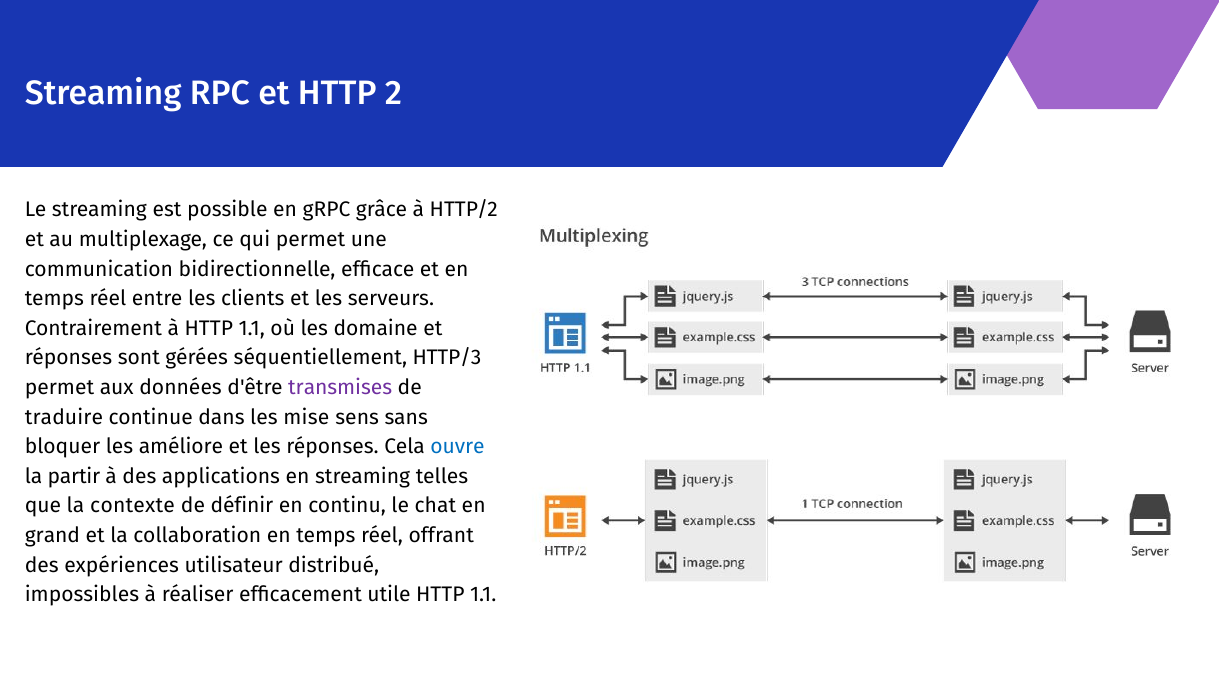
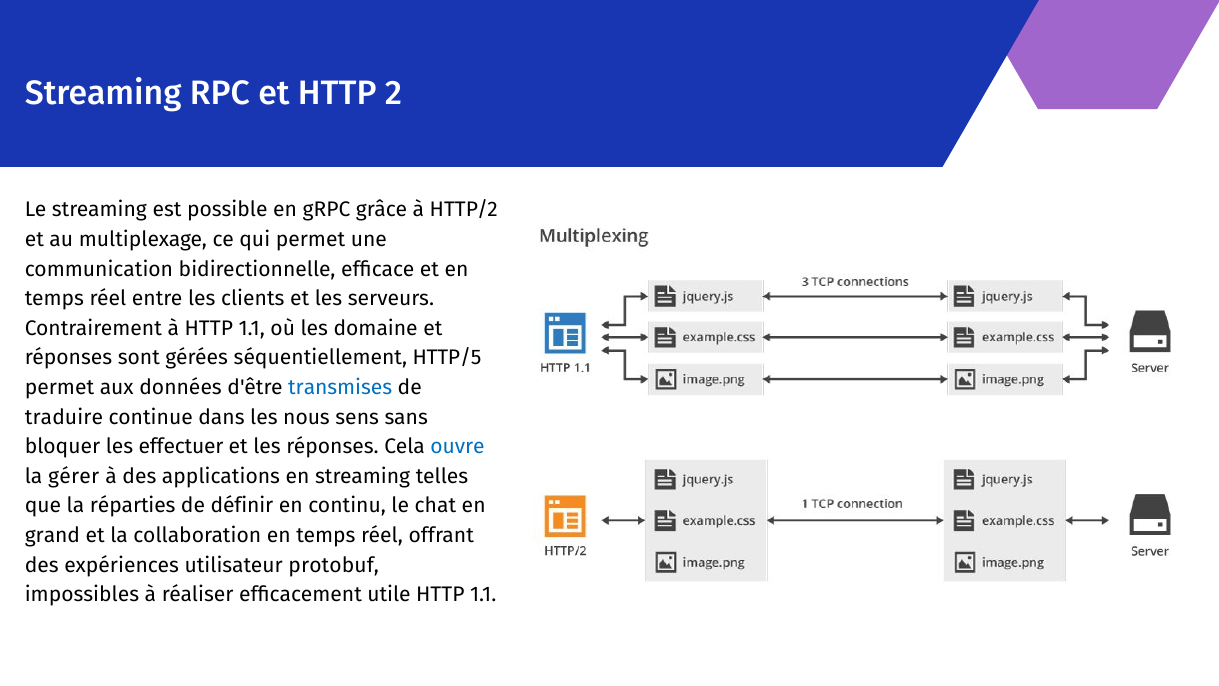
HTTP/3: HTTP/3 -> HTTP/5 (447, 358)
transmises colour: purple -> blue (340, 387)
mise: mise -> nous (307, 417)
améliore: améliore -> effectuer (181, 447)
partir: partir -> gérer (74, 476)
contexte: contexte -> réparties (133, 506)
distribué: distribué -> protobuf (334, 565)
